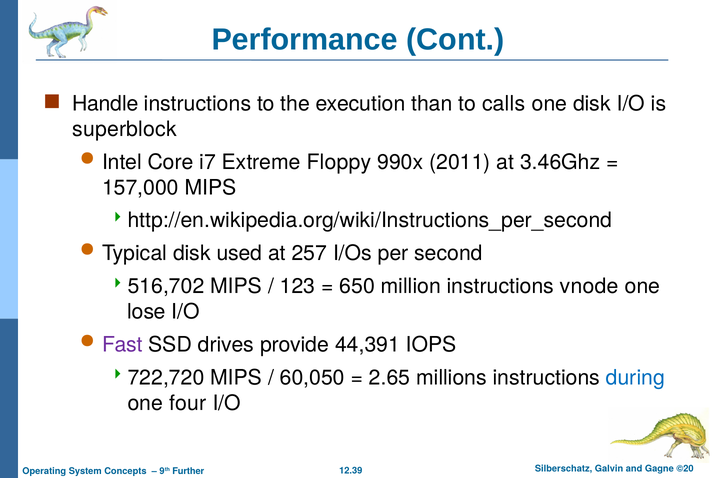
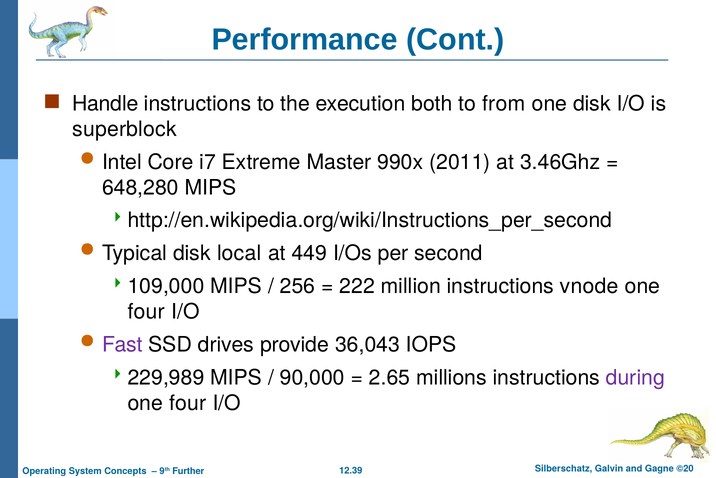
than: than -> both (432, 103)
calls: calls -> from (504, 103)
Floppy: Floppy -> Master (339, 162)
157,000: 157,000 -> 648,280 (140, 187)
used: used -> local (239, 253)
257: 257 -> 449 (309, 253)
516,702: 516,702 -> 109,000 (166, 286)
123: 123 -> 256 (298, 286)
650: 650 -> 222 (357, 286)
lose: lose -> four (146, 311)
44,391: 44,391 -> 36,043 (367, 344)
722,720: 722,720 -> 229,989 (166, 377)
60,050: 60,050 -> 90,000 (312, 377)
during colour: blue -> purple (635, 377)
